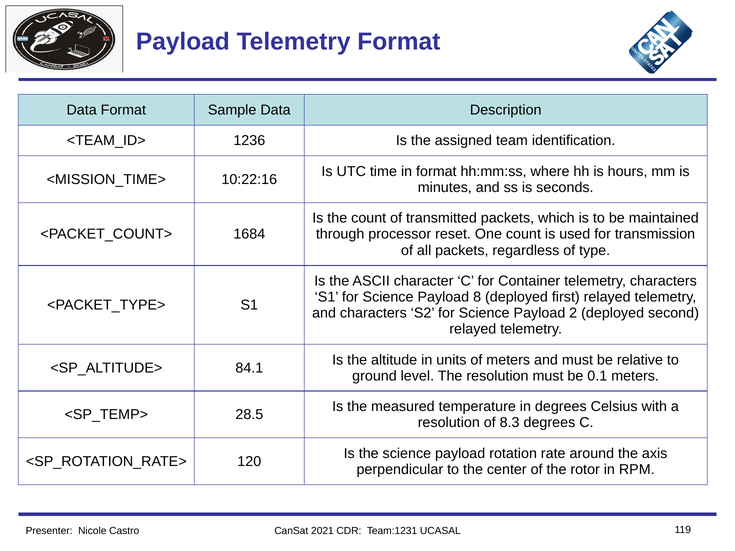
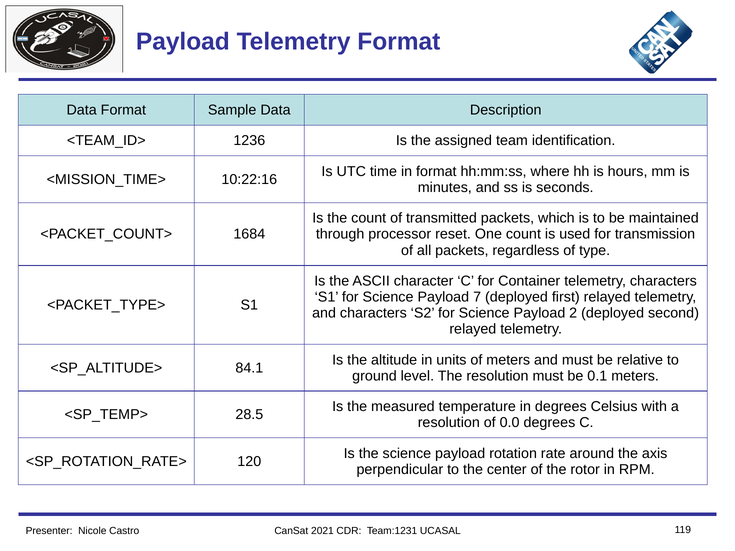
8: 8 -> 7 (477, 297)
8.3: 8.3 -> 0.0 (510, 423)
